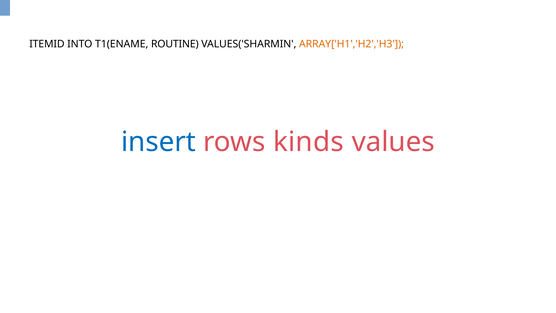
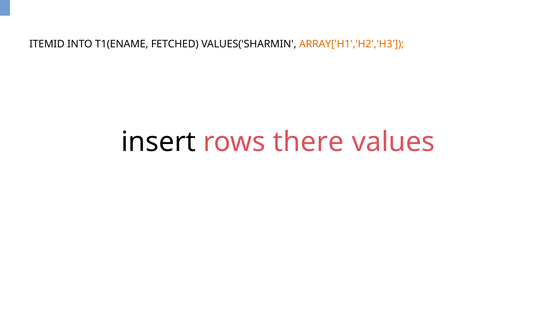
ROUTINE: ROUTINE -> FETCHED (175, 44)
insert colour: blue -> black (158, 142)
kinds: kinds -> there (308, 142)
